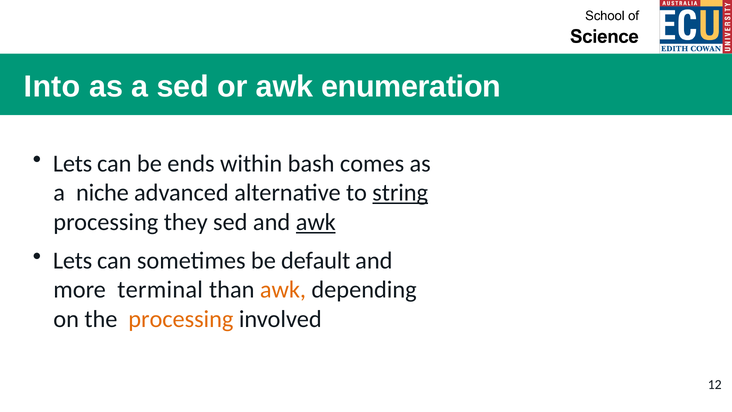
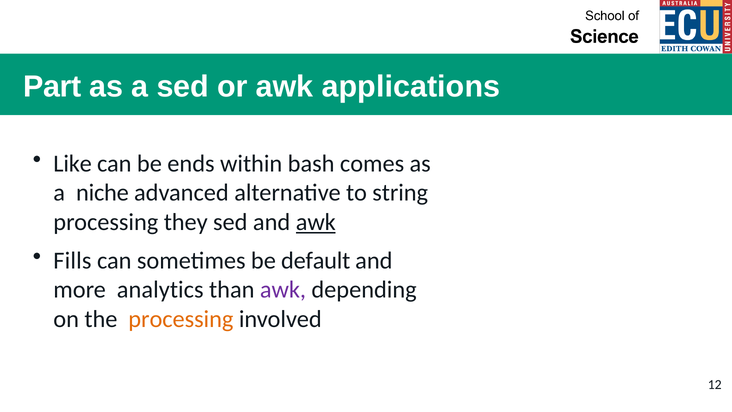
Into: Into -> Part (52, 87)
enumeration: enumeration -> applications (411, 87)
Lets: Lets -> Like (73, 163)
string underline: present -> none (400, 193)
Lets: Lets -> Fills (72, 260)
terminal: terminal -> analytics (160, 290)
awk colour: orange -> purple (283, 290)
